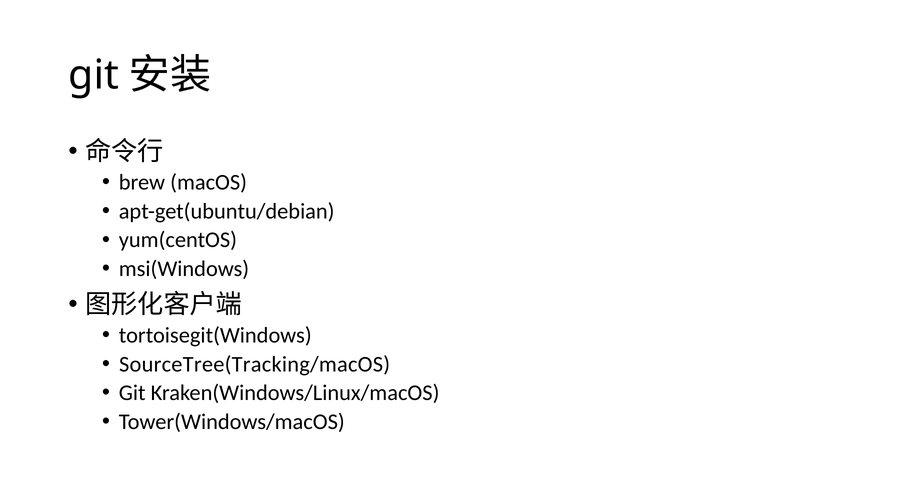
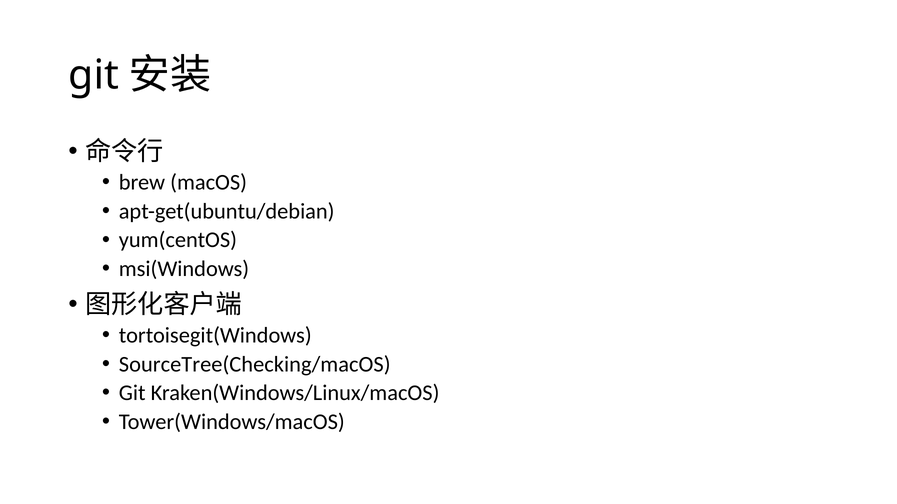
SourceTree(Tracking/macOS: SourceTree(Tracking/macOS -> SourceTree(Checking/macOS (255, 365)
